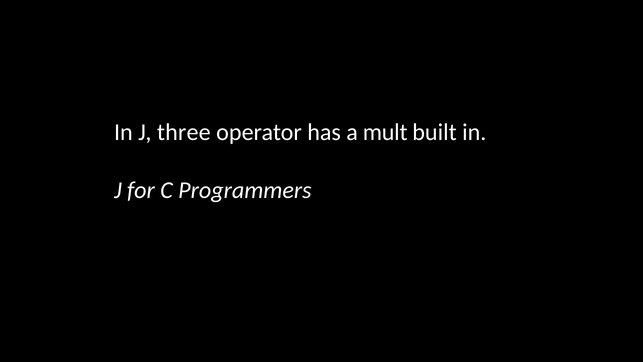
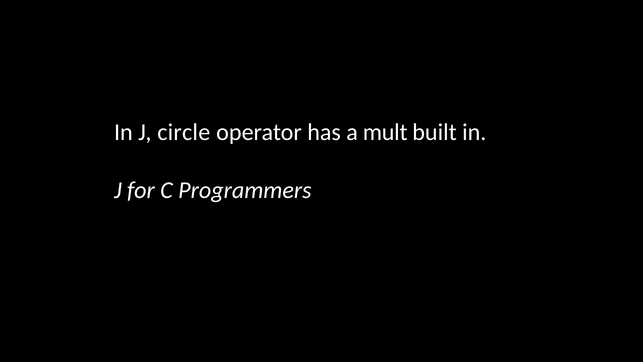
three: three -> circle (184, 132)
